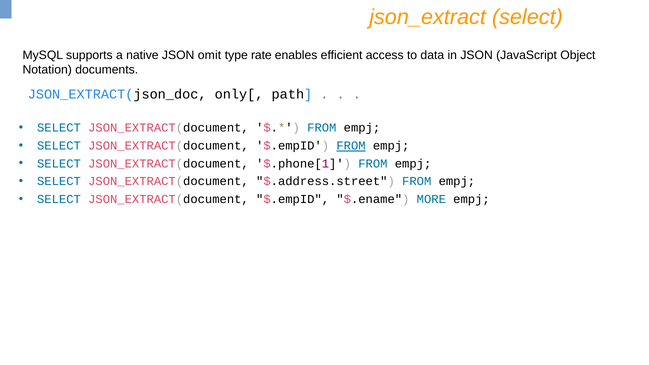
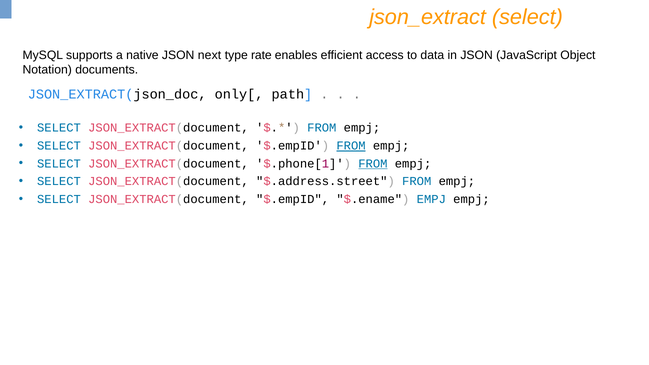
omit: omit -> next (210, 55)
FROM underline: none -> present (373, 164)
$.ename MORE: MORE -> EMPJ (431, 199)
